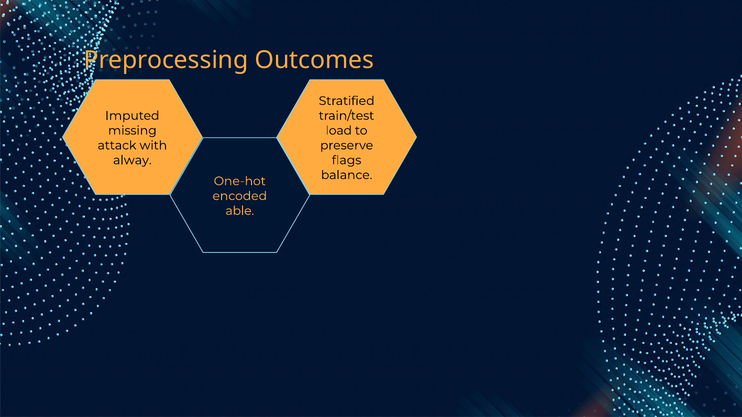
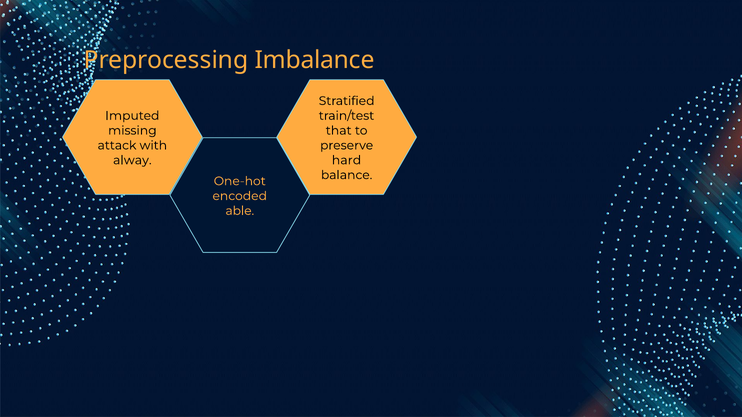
Outcomes: Outcomes -> Imbalance (315, 60)
load: load -> that (339, 131)
flags: flags -> hard (347, 160)
